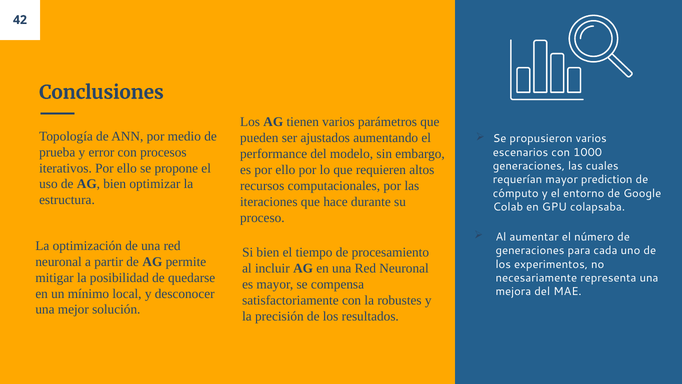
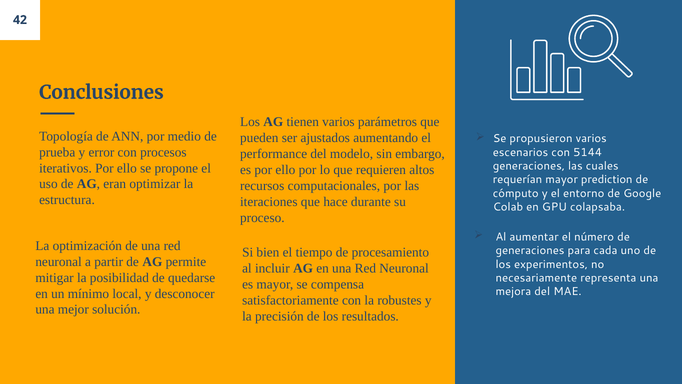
1000: 1000 -> 5144 (588, 152)
AG bien: bien -> eran (115, 184)
